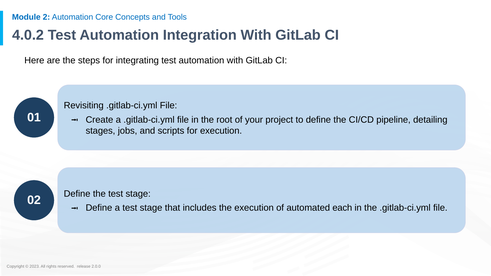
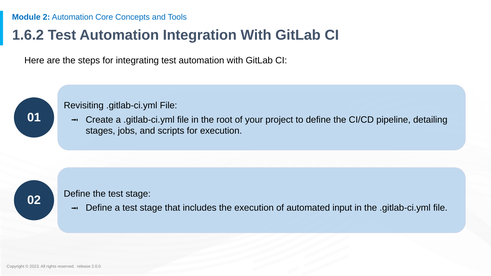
4.0.2: 4.0.2 -> 1.6.2 (28, 35)
each: each -> input (342, 208)
